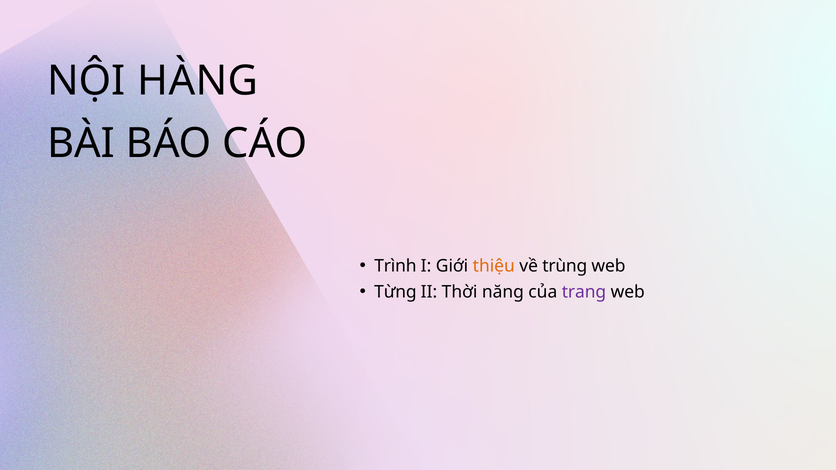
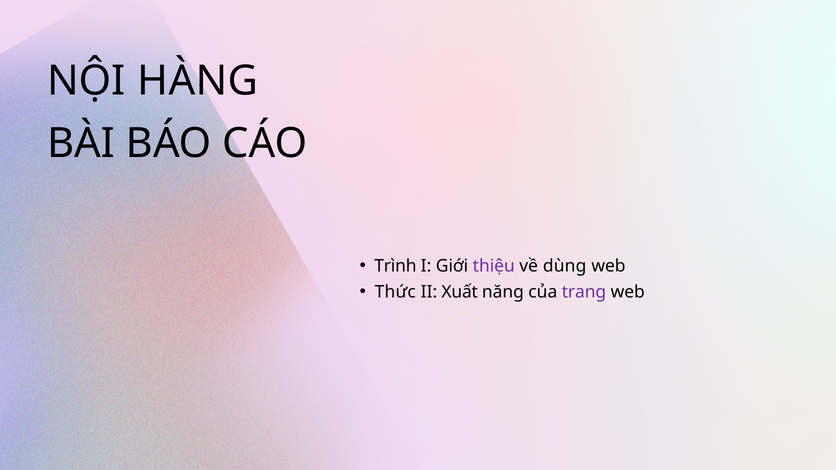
thiệu colour: orange -> purple (494, 266)
trùng: trùng -> dùng (565, 266)
Từng: Từng -> Thức (395, 292)
Thời: Thời -> Xuất (460, 292)
